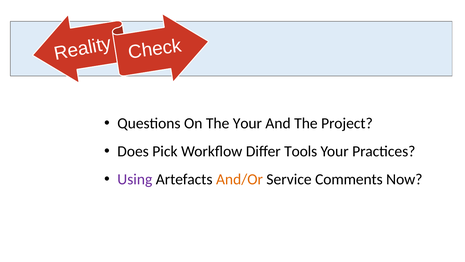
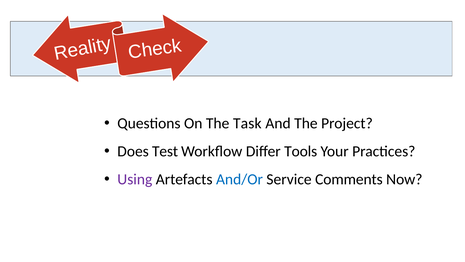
The Your: Your -> Task (247, 123)
Pick: Pick -> Test (165, 151)
And/Or colour: orange -> blue (239, 179)
